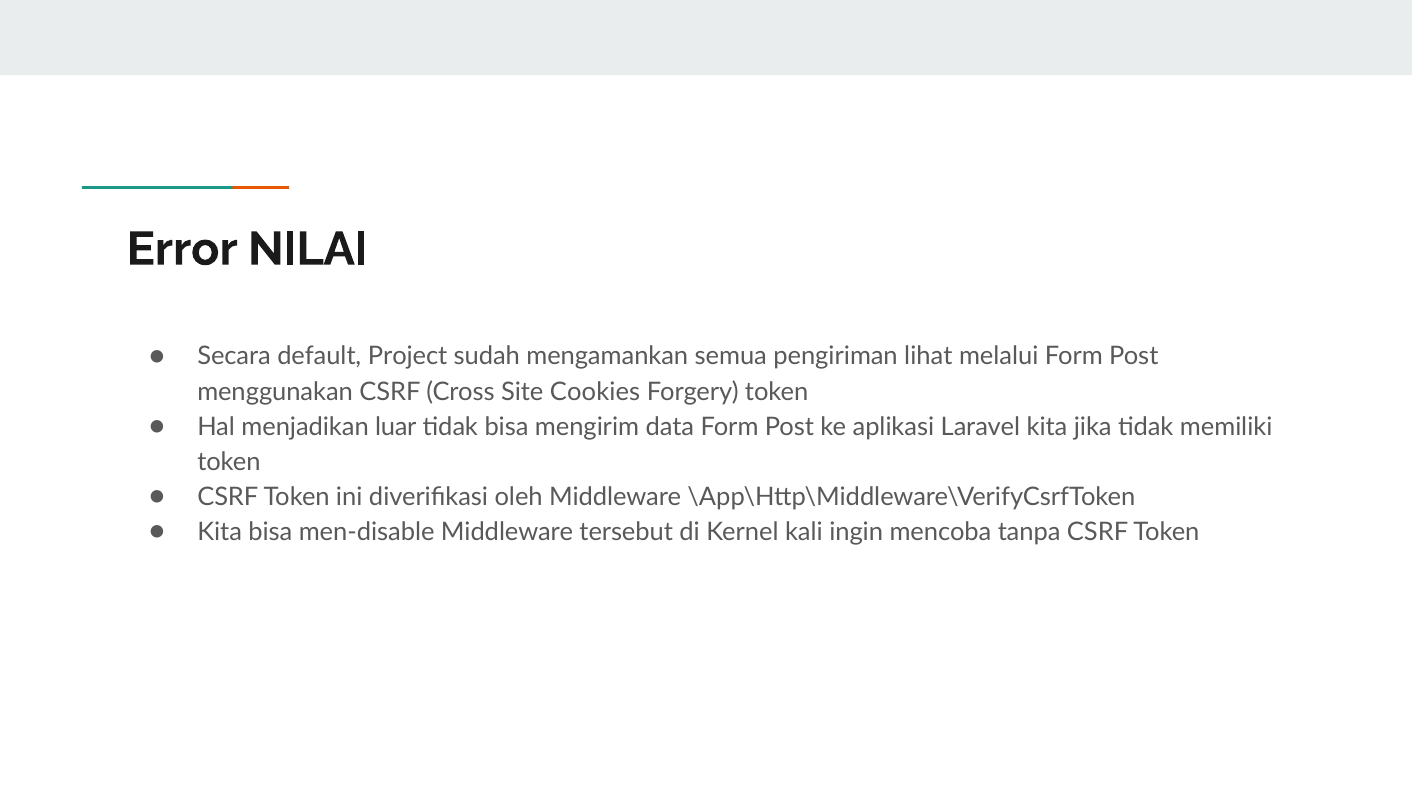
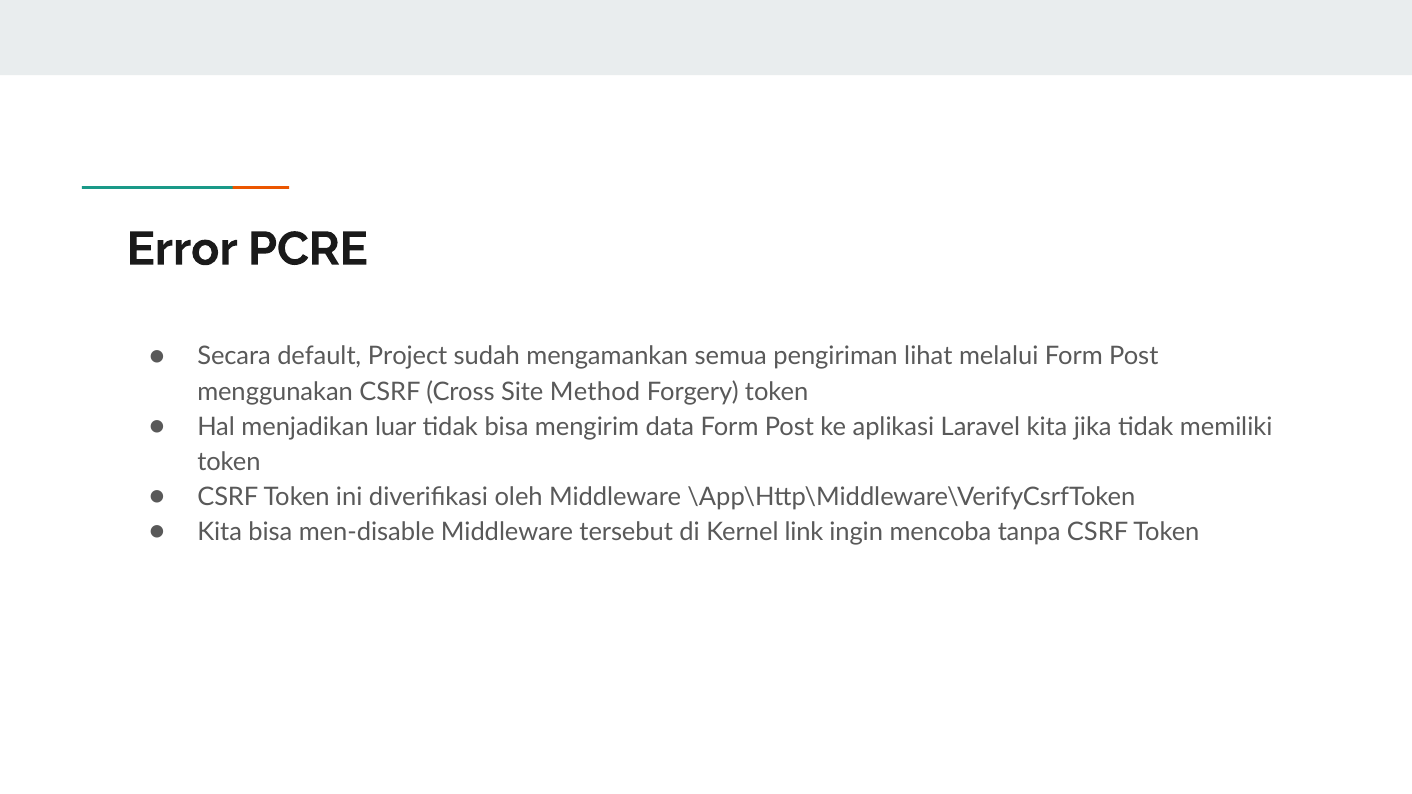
NILAI: NILAI -> PCRE (308, 249)
Cookies: Cookies -> Method (595, 392)
kali: kali -> link (804, 532)
